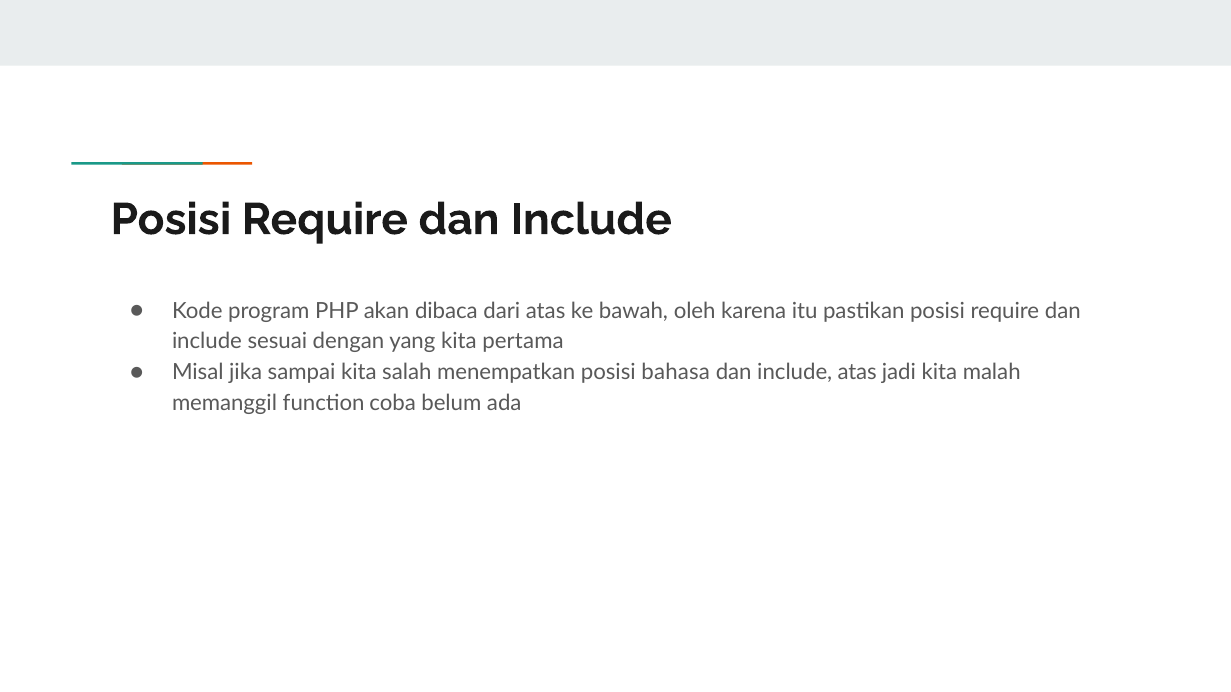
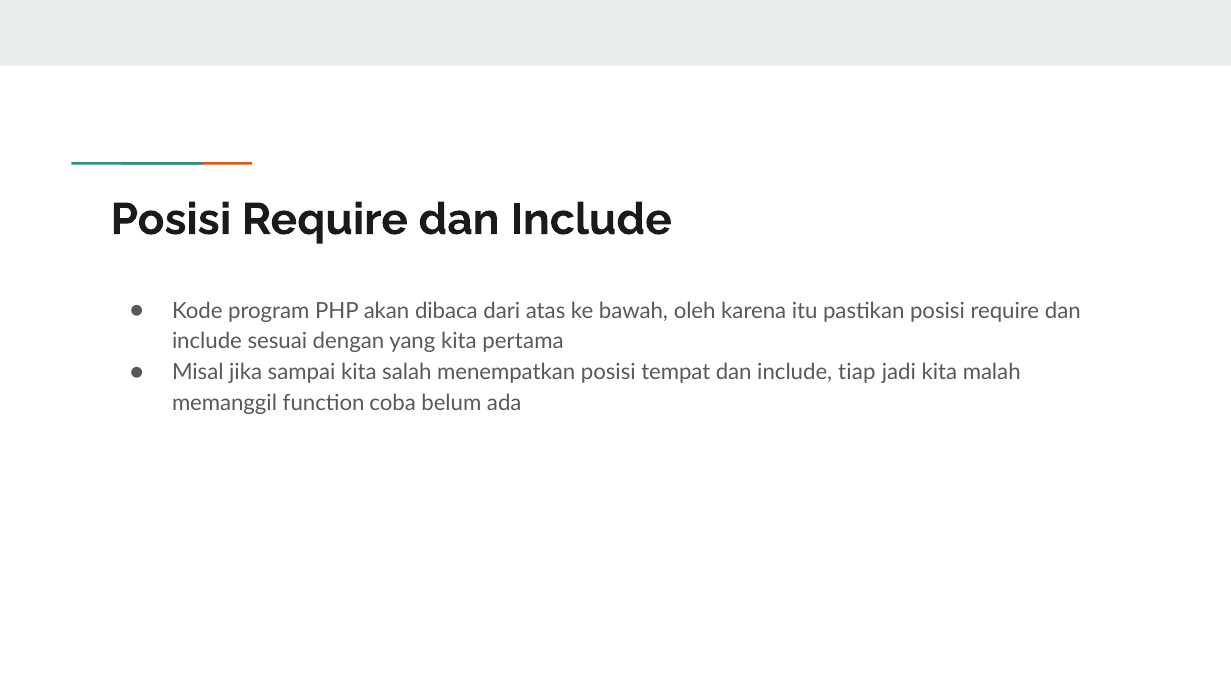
bahasa: bahasa -> tempat (676, 372)
include atas: atas -> tiap (857, 372)
